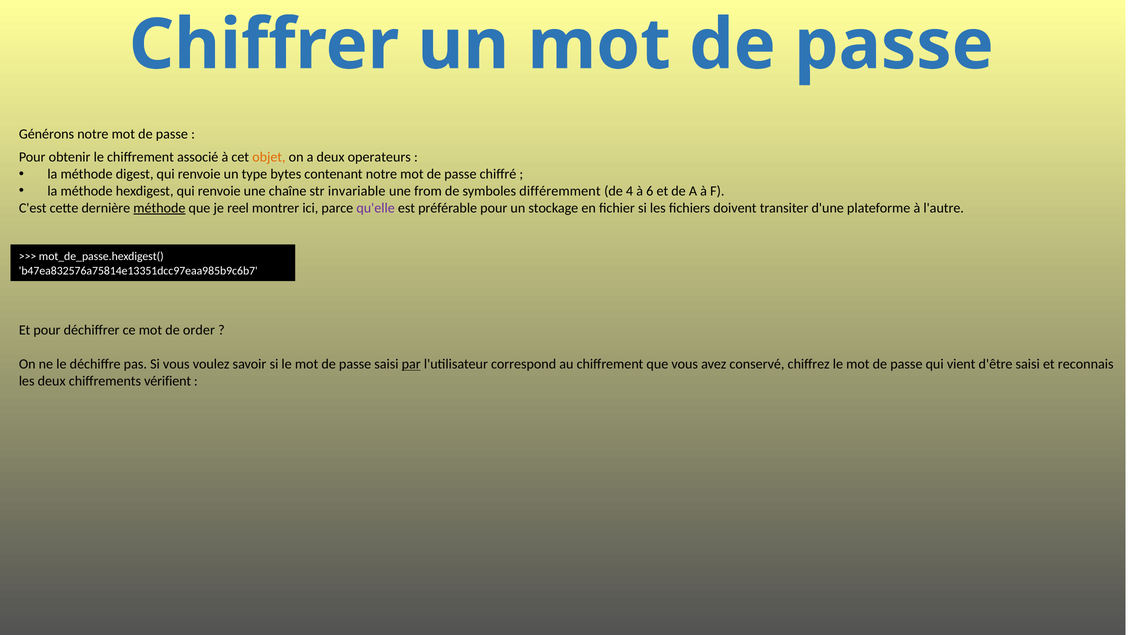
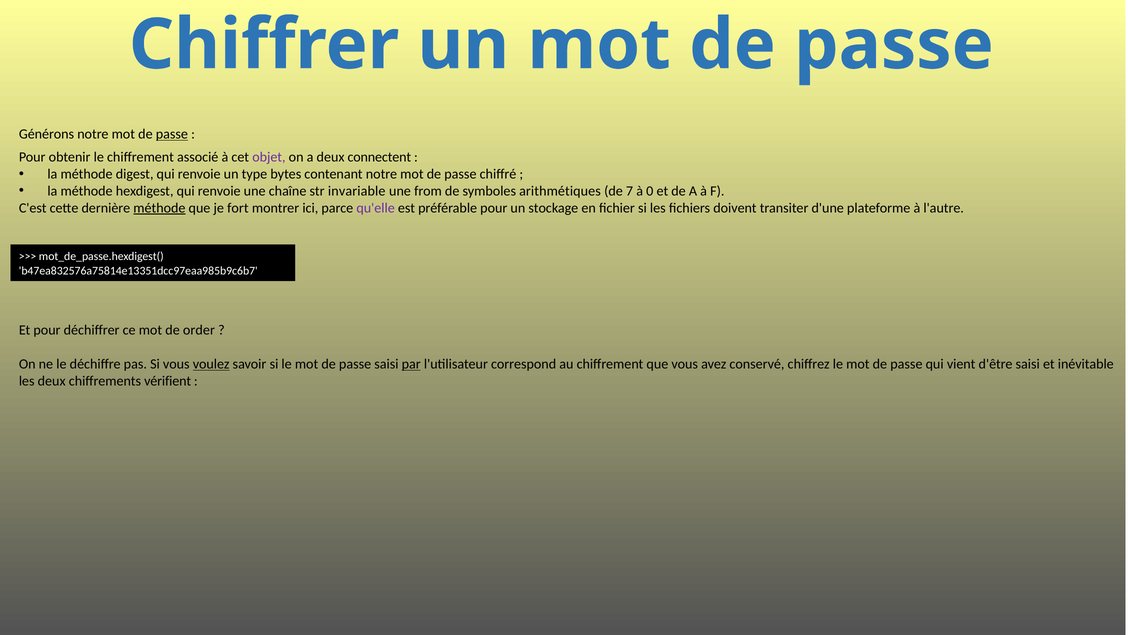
passe underline: none -> present (172, 134)
objet colour: orange -> purple (269, 157)
operateurs: operateurs -> connectent (379, 157)
différemment: différemment -> arithmétiques (560, 191)
4: 4 -> 7 (630, 191)
6: 6 -> 0 (650, 191)
reel: reel -> fort (238, 208)
voulez underline: none -> present (211, 364)
reconnais: reconnais -> inévitable (1086, 364)
